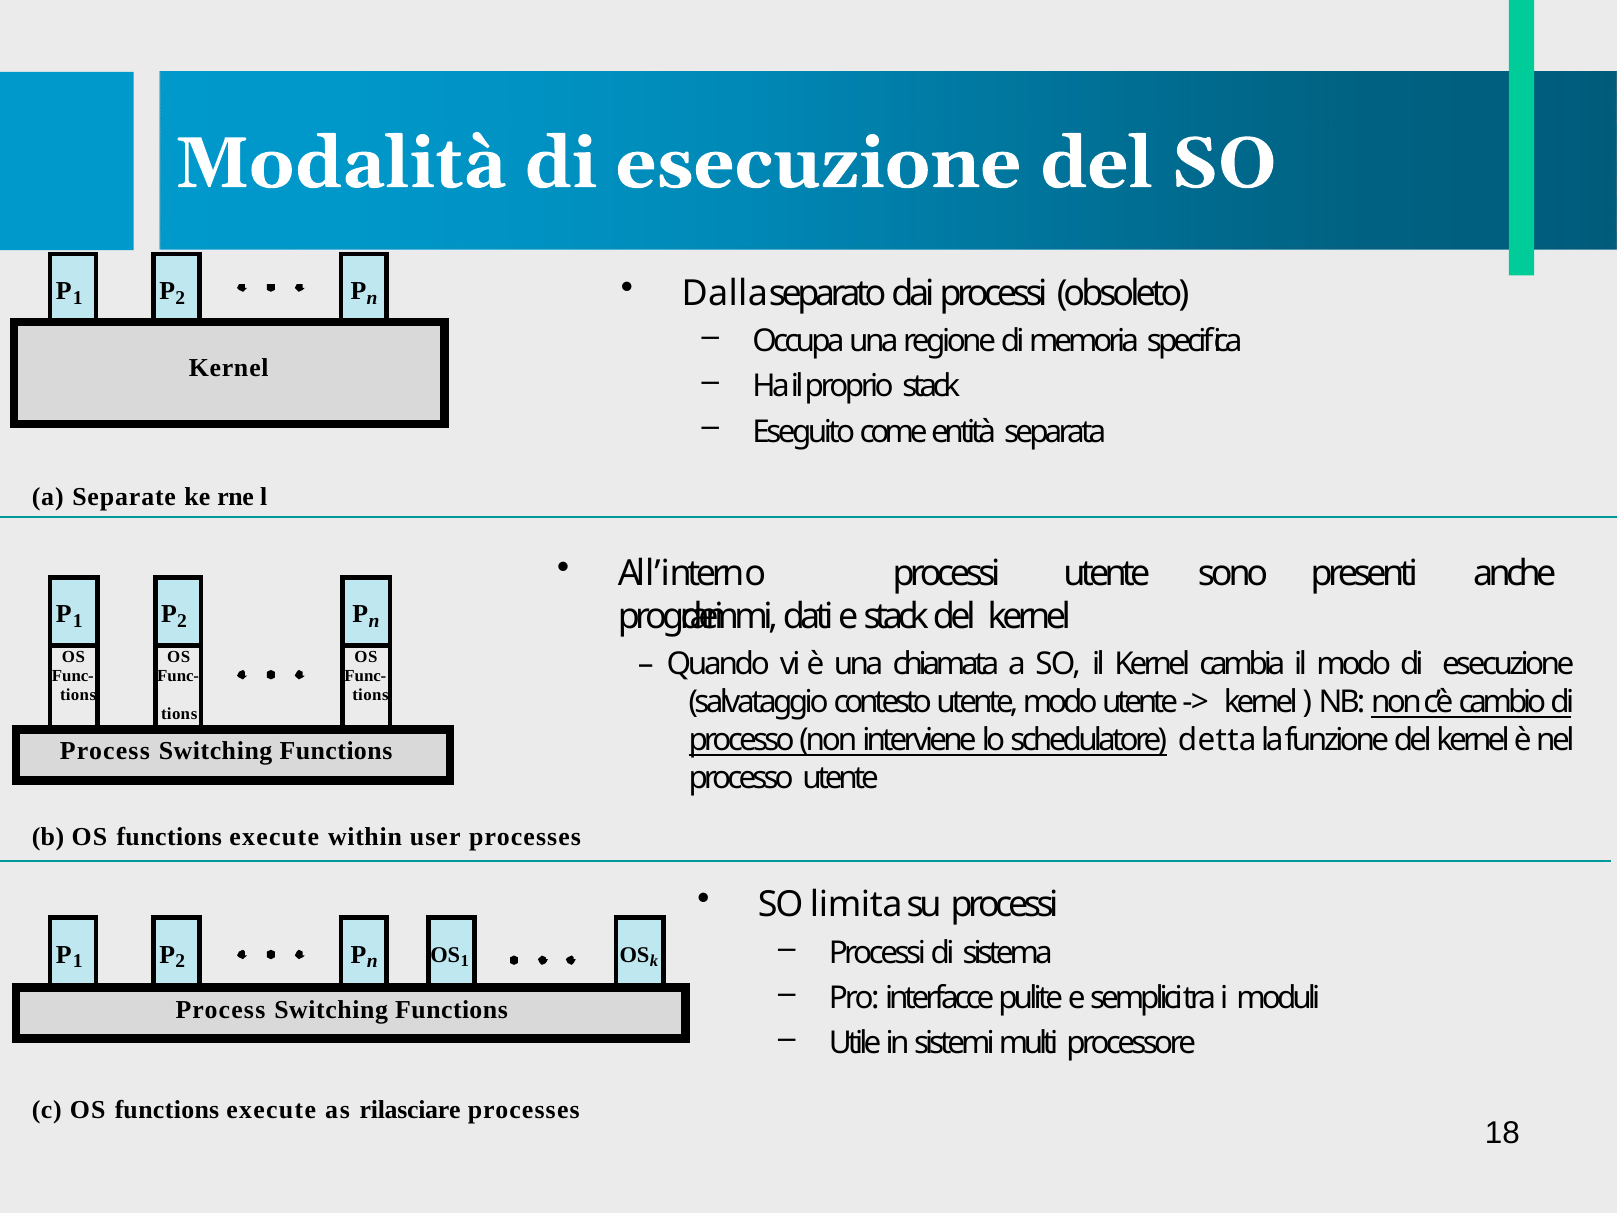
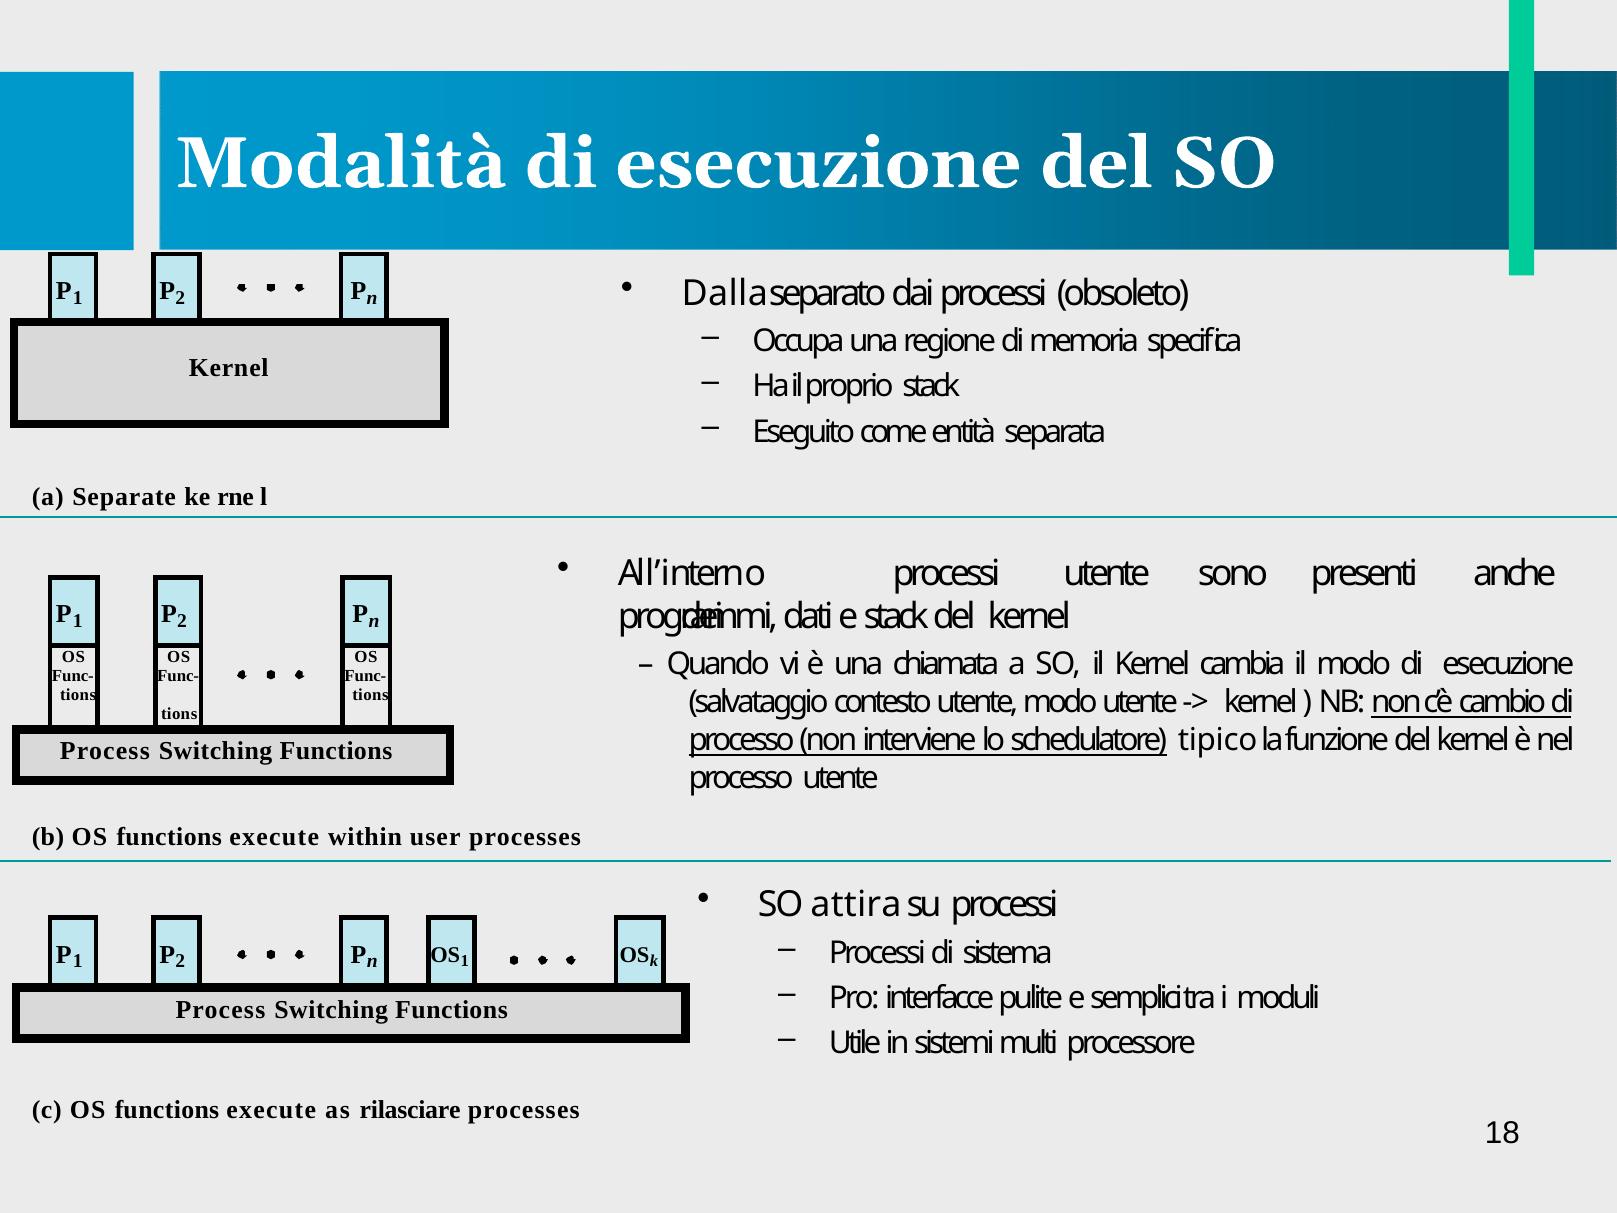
detta: detta -> tipico (1218, 740)
limita: limita -> attira (856, 905)
